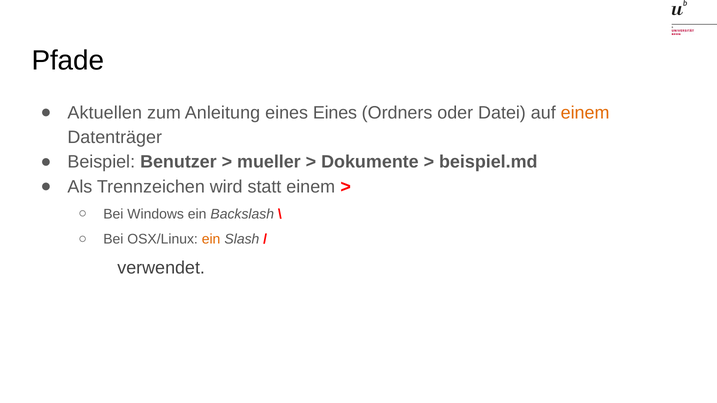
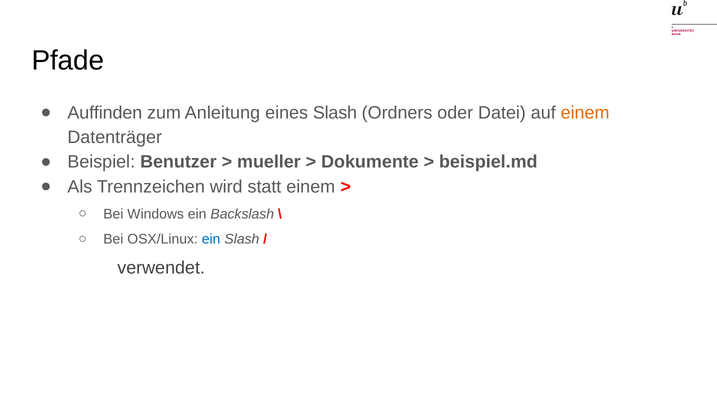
Aktuellen: Aktuellen -> Auffinden (105, 113)
eines Eines: Eines -> Slash (335, 113)
ein colour: orange -> blue (211, 239)
